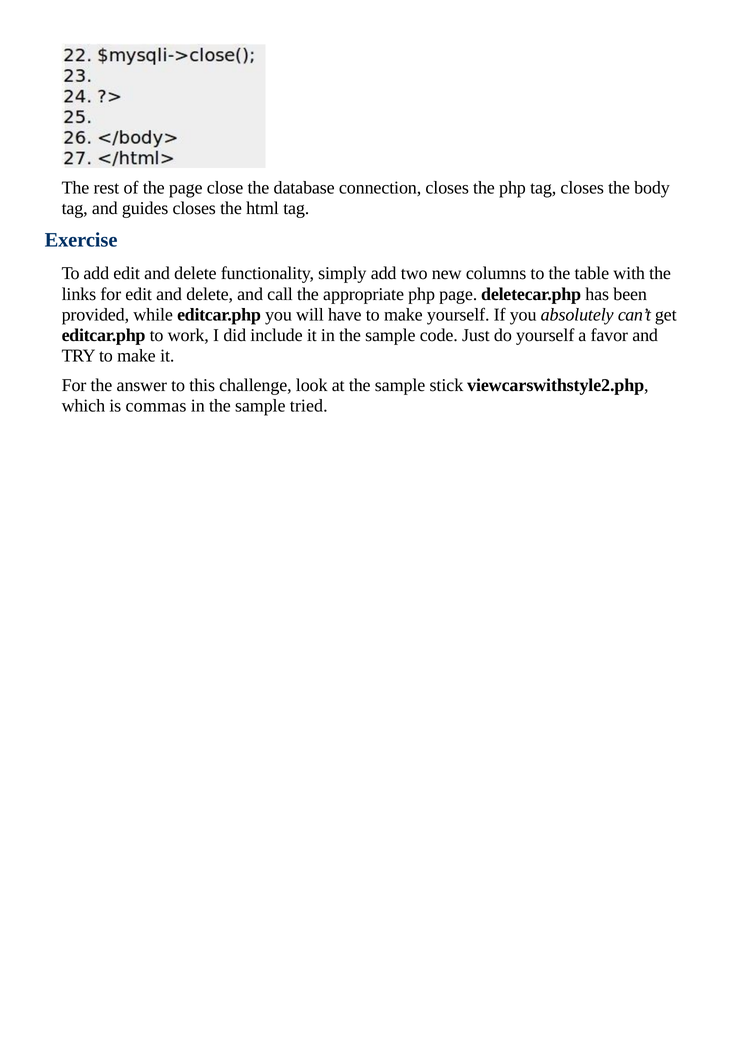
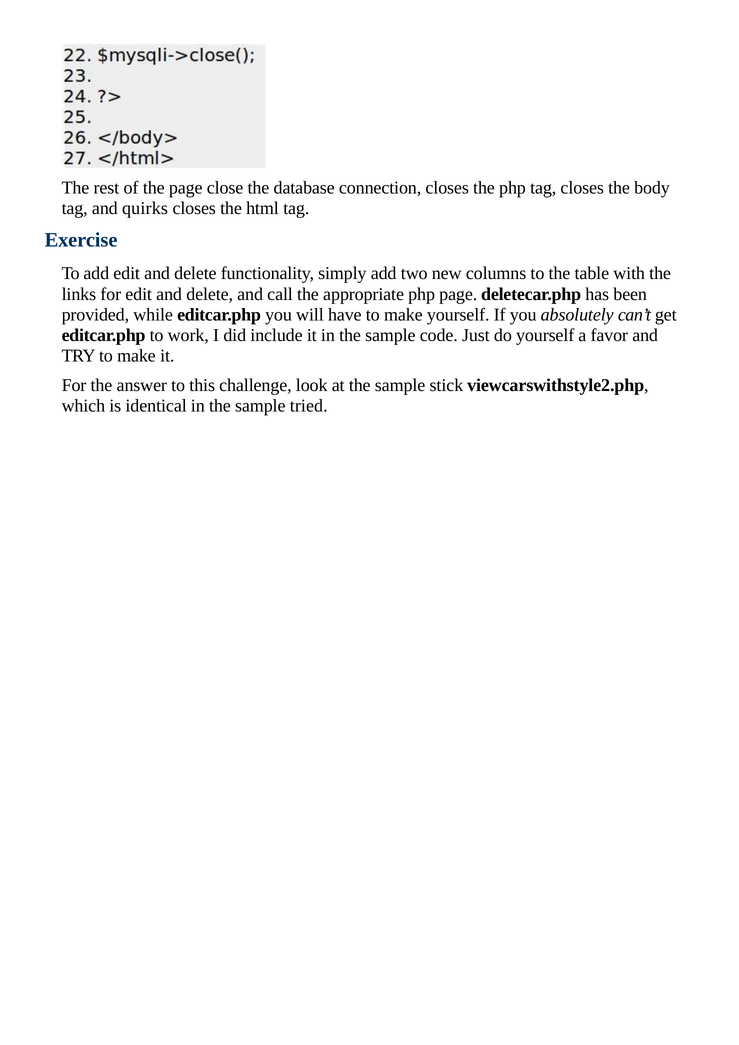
guides: guides -> quirks (145, 208)
commas: commas -> identical (156, 406)
